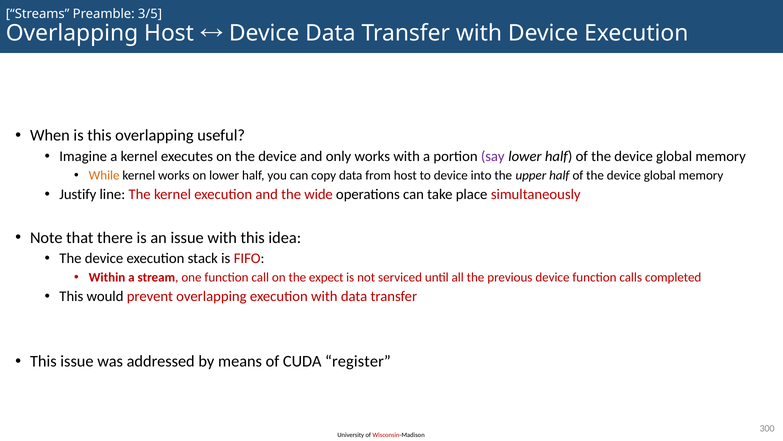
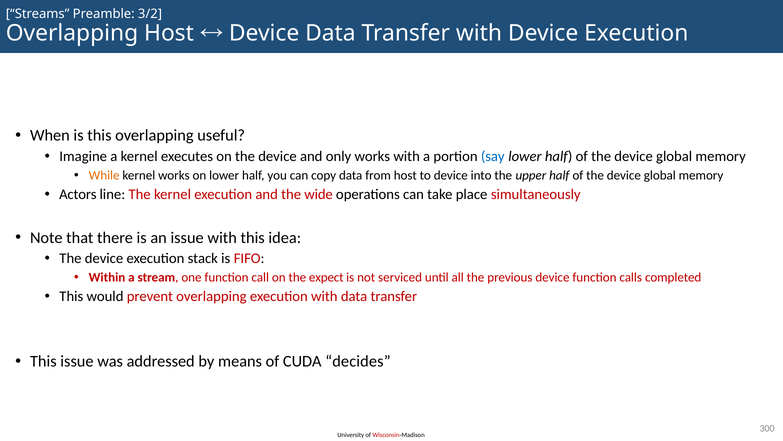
3/5: 3/5 -> 3/2 (150, 14)
say colour: purple -> blue (493, 156)
Justify: Justify -> Actors (78, 194)
register: register -> decides (358, 361)
